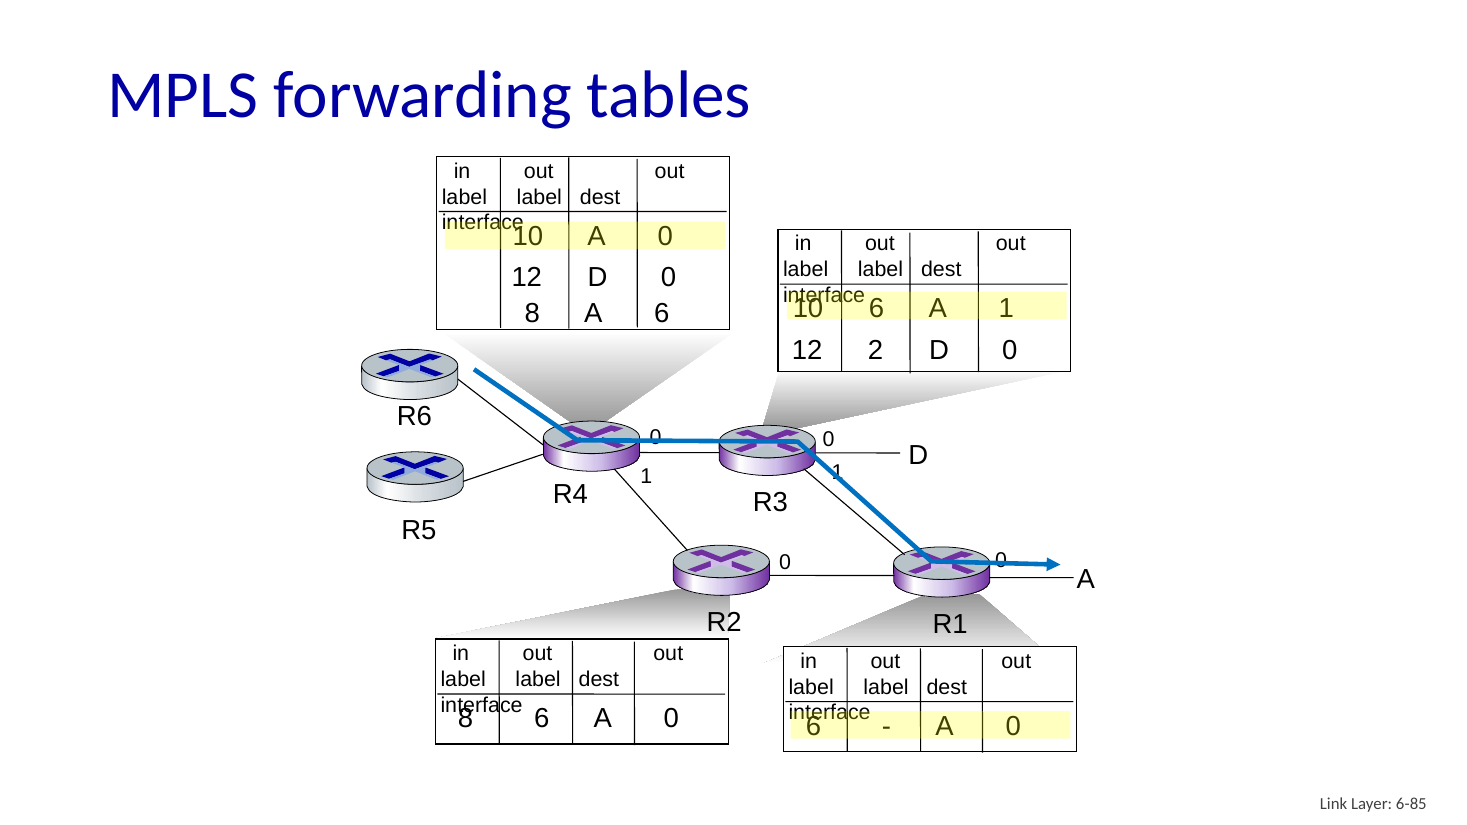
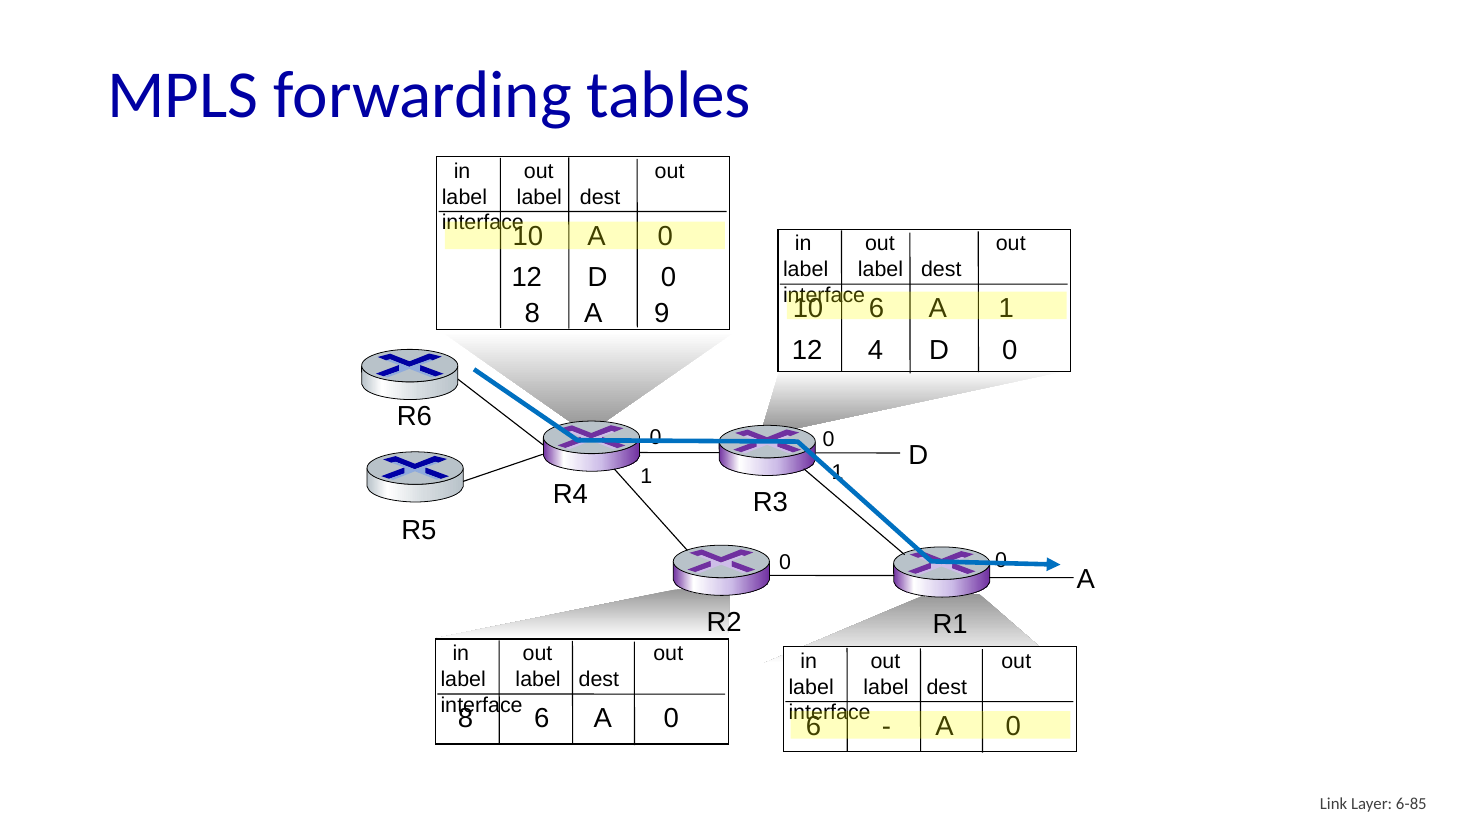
A 6: 6 -> 9 (662, 314)
2: 2 -> 4 (876, 351)
